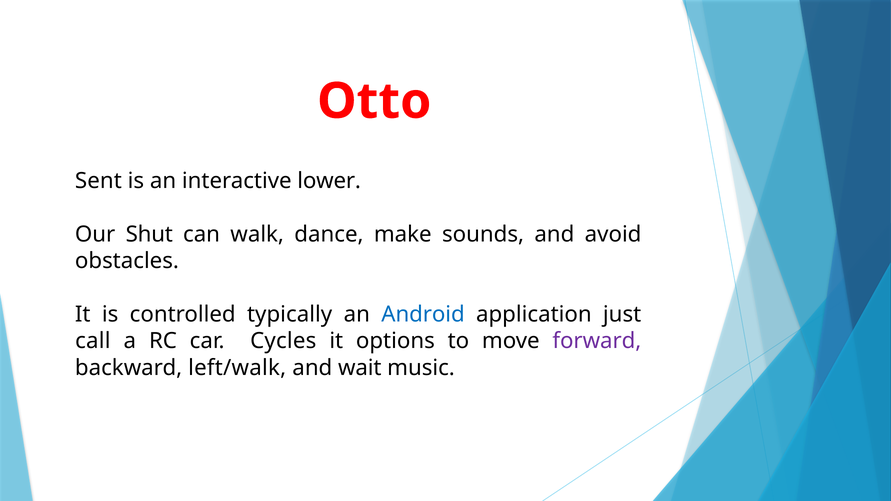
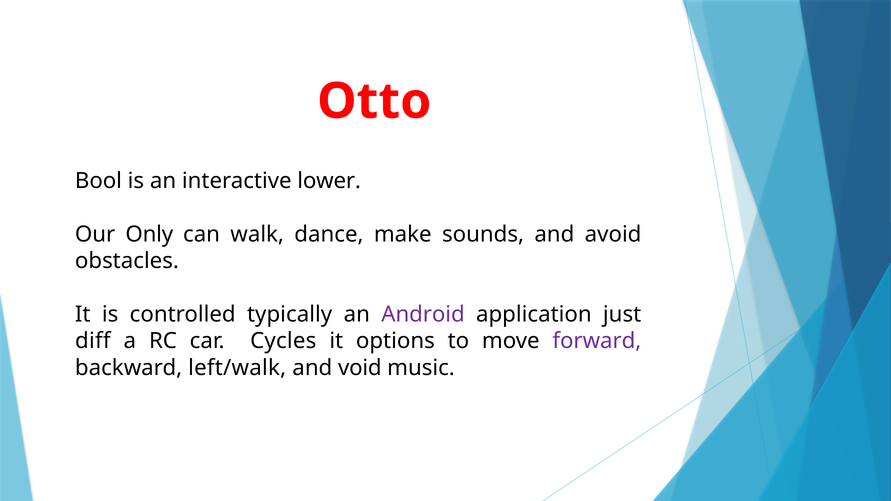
Sent: Sent -> Bool (98, 181)
Shut: Shut -> Only (149, 234)
Android colour: blue -> purple (423, 314)
call: call -> diff (93, 341)
wait: wait -> void (360, 368)
